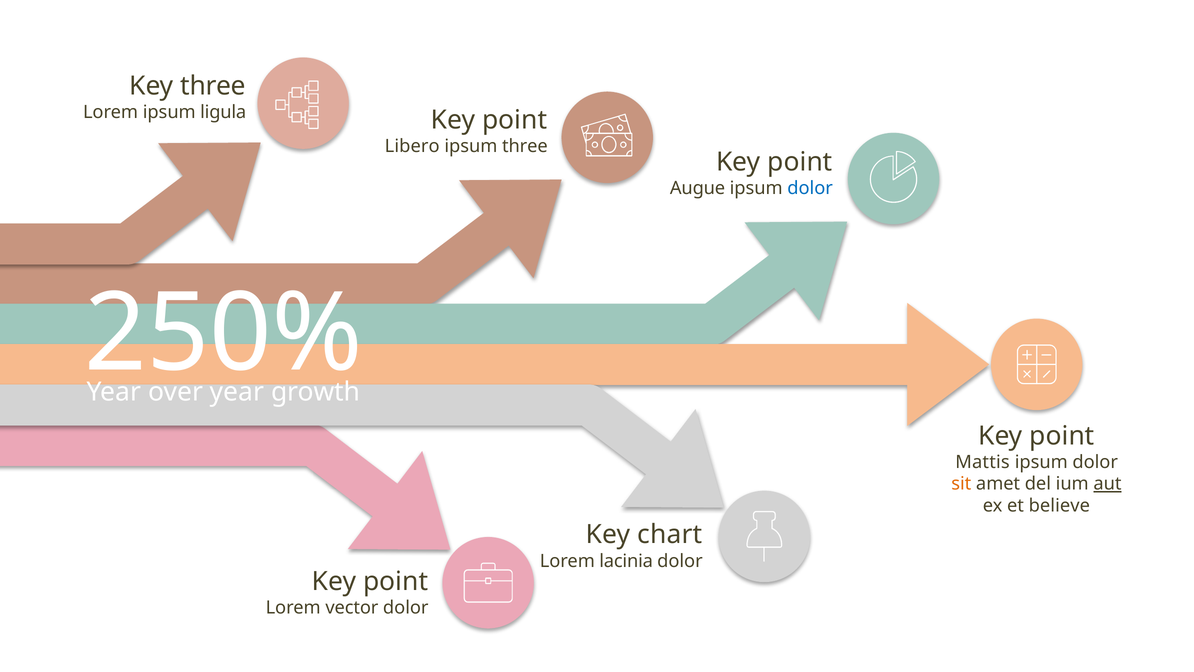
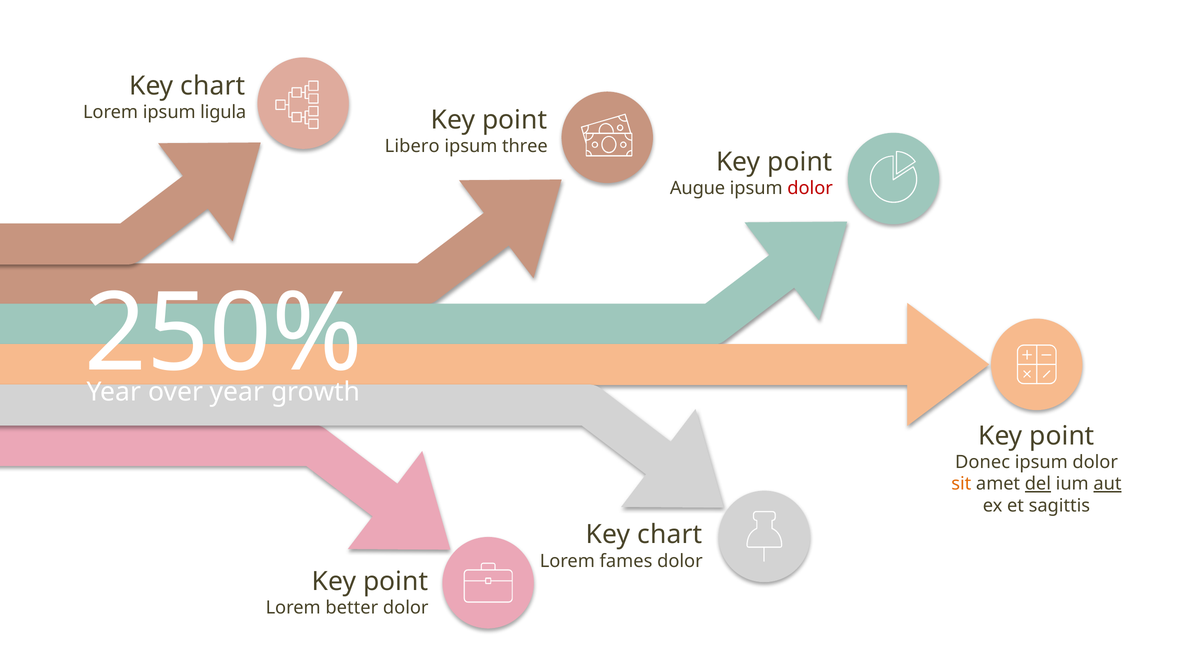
three: three -> chart (213, 86)
dolor colour: blue -> red (810, 188)
Mattis: Mattis -> Donec (983, 462)
del underline: none -> present (1038, 484)
believe: believe -> sagittis (1059, 505)
lacinia: lacinia -> fames (626, 561)
vector: vector -> better (352, 607)
